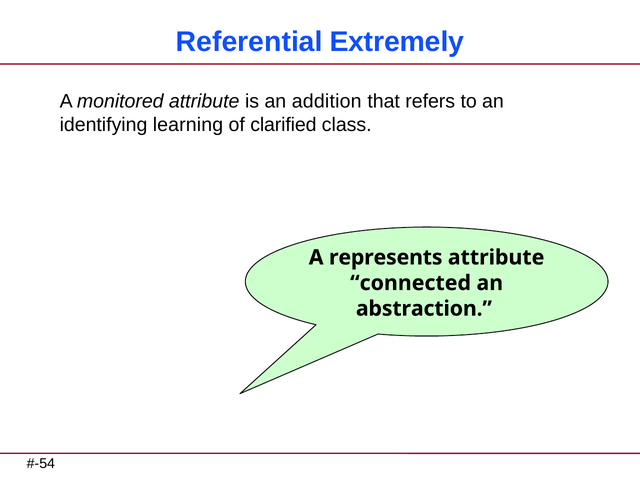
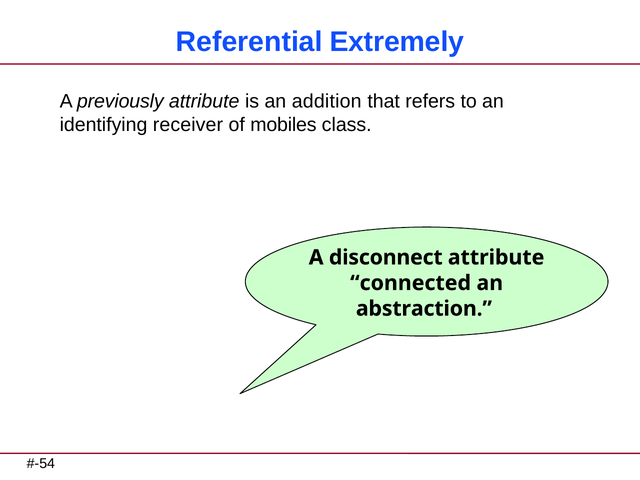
monitored: monitored -> previously (120, 102)
learning: learning -> receiver (188, 125)
clarified: clarified -> mobiles (283, 125)
represents: represents -> disconnect (386, 257)
